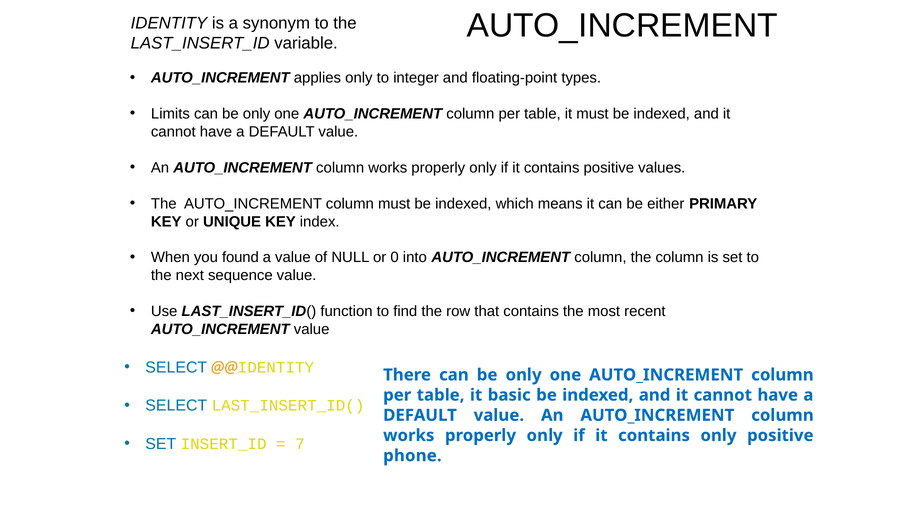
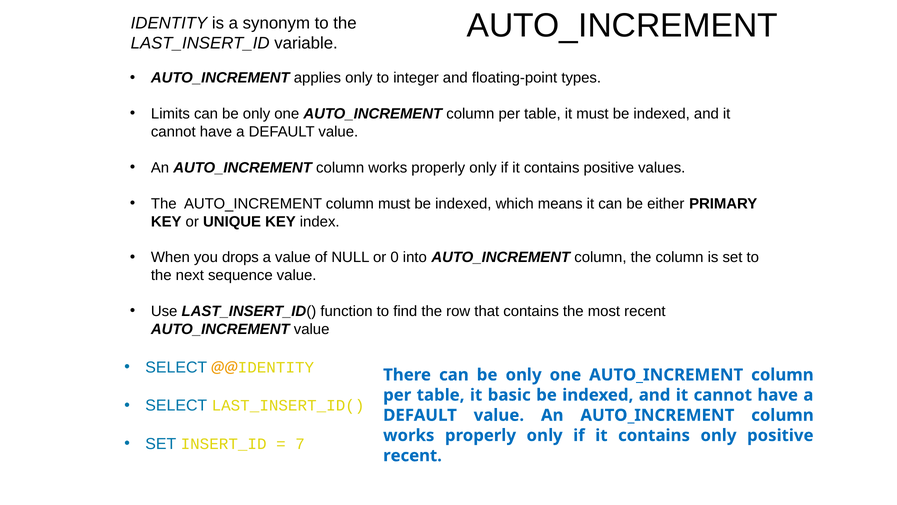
found: found -> drops (240, 257)
phone: phone -> recent (413, 455)
